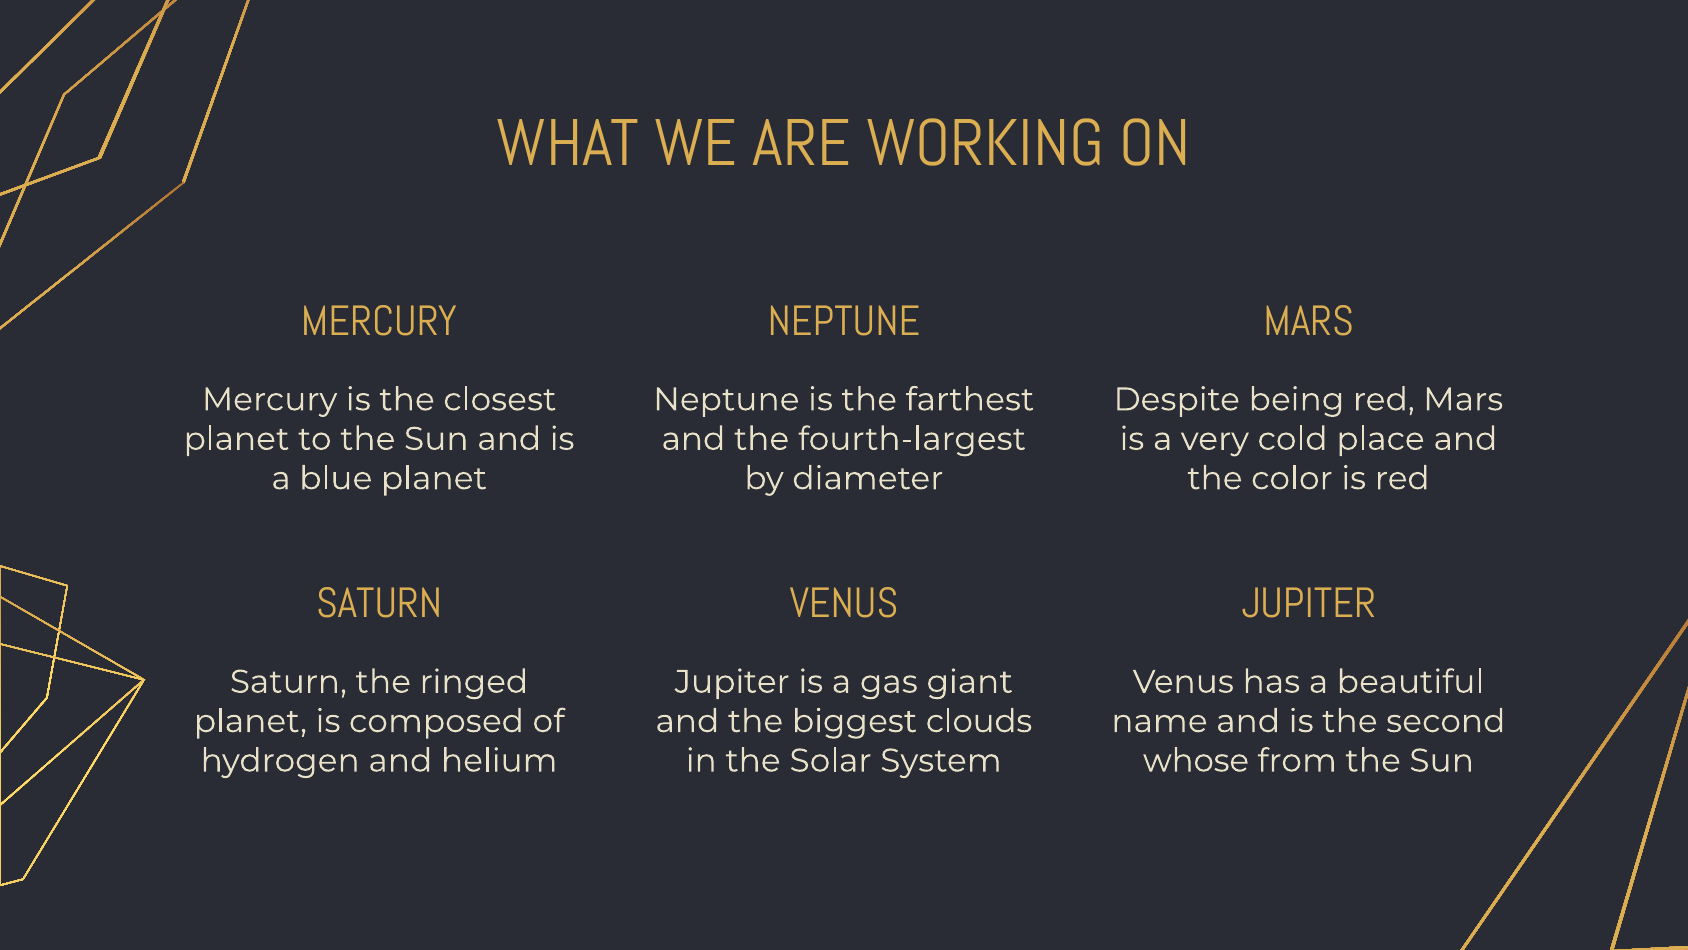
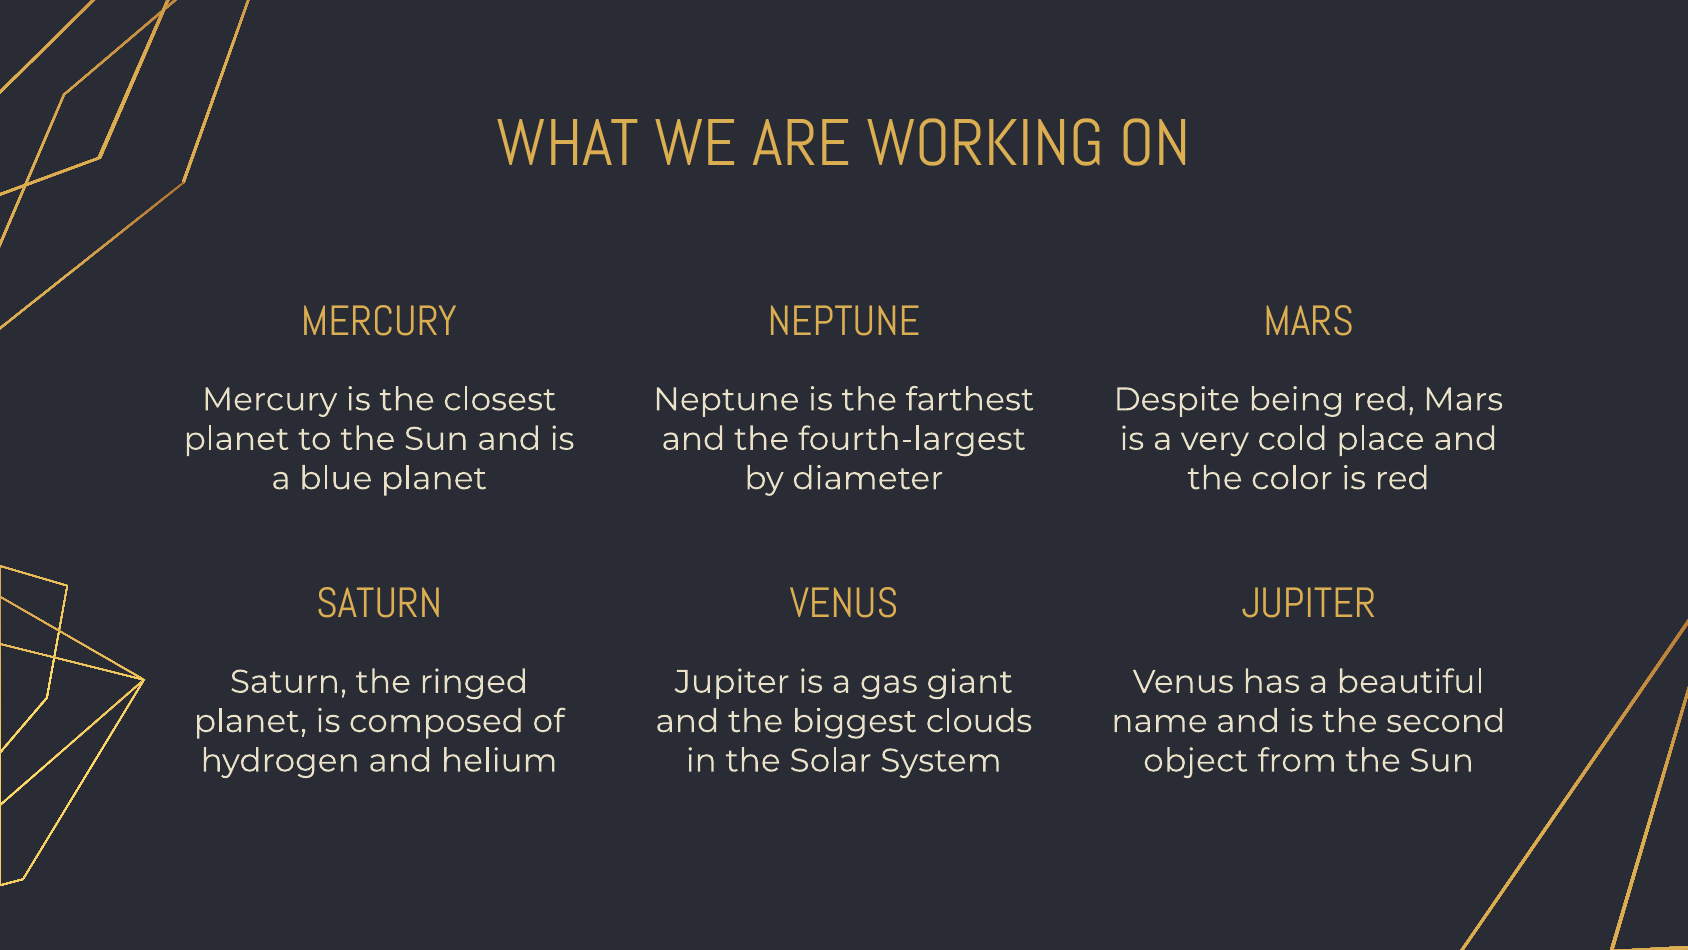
whose: whose -> object (1196, 760)
